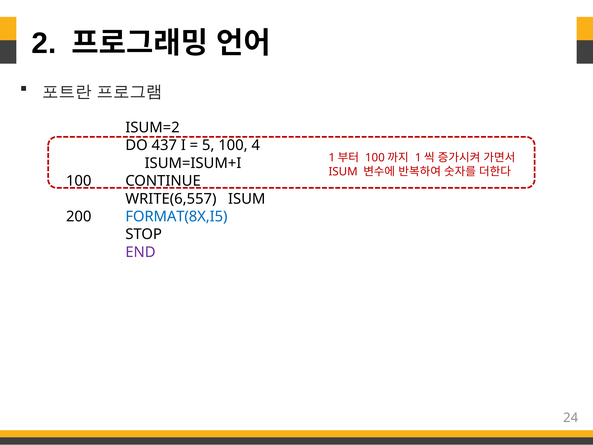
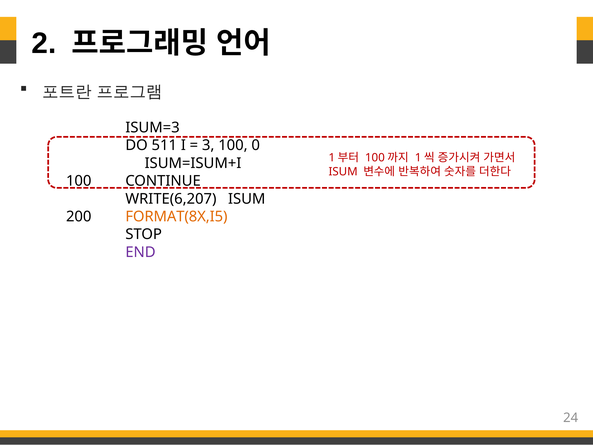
ISUM=2: ISUM=2 -> ISUM=3 (153, 128)
437: 437 -> 511 (164, 145)
5: 5 -> 3 (208, 145)
4: 4 -> 0 (256, 145)
WRITE(6,557: WRITE(6,557 -> WRITE(6,207 (171, 199)
FORMAT(8X,I5 colour: blue -> orange (176, 216)
